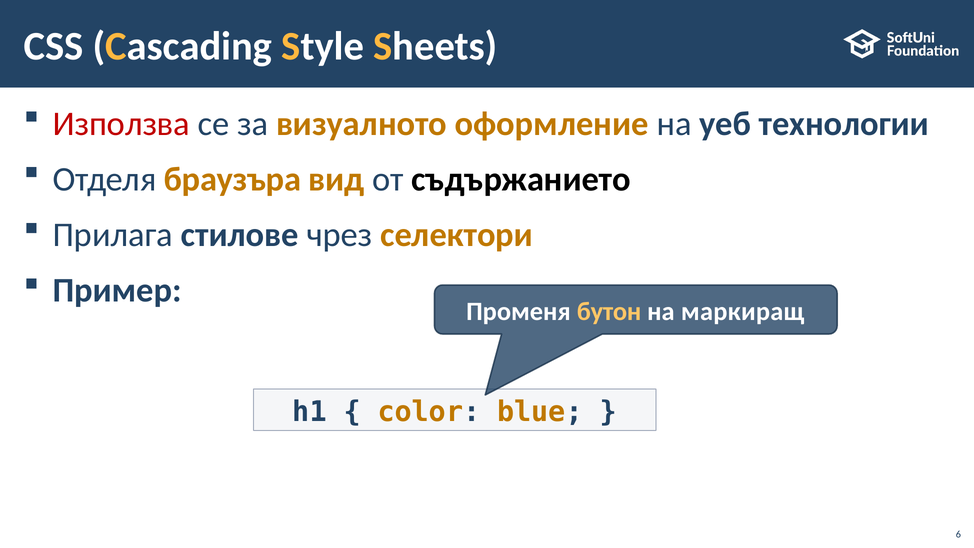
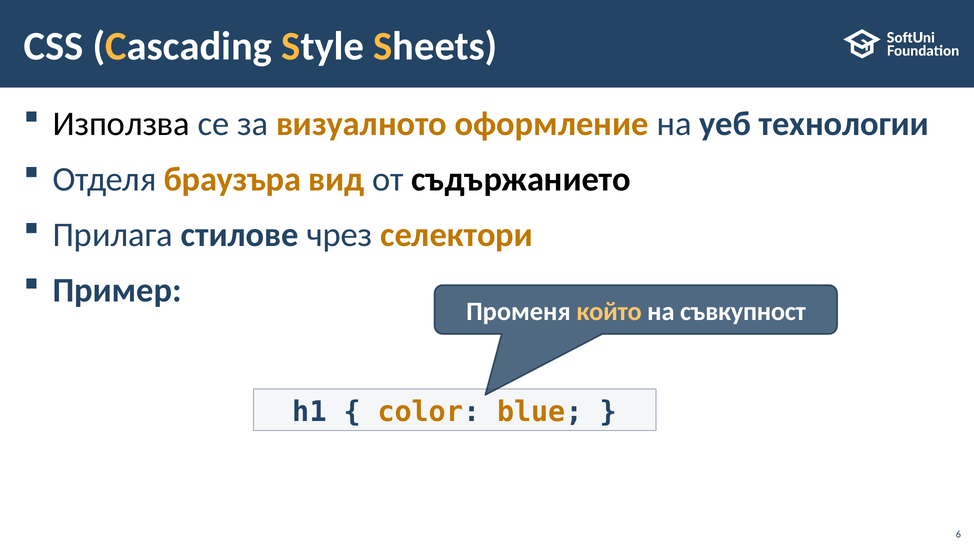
Използва colour: red -> black (121, 124)
бутон: бутон -> който (609, 311)
маркиращ: маркиращ -> съвкупност (743, 311)
